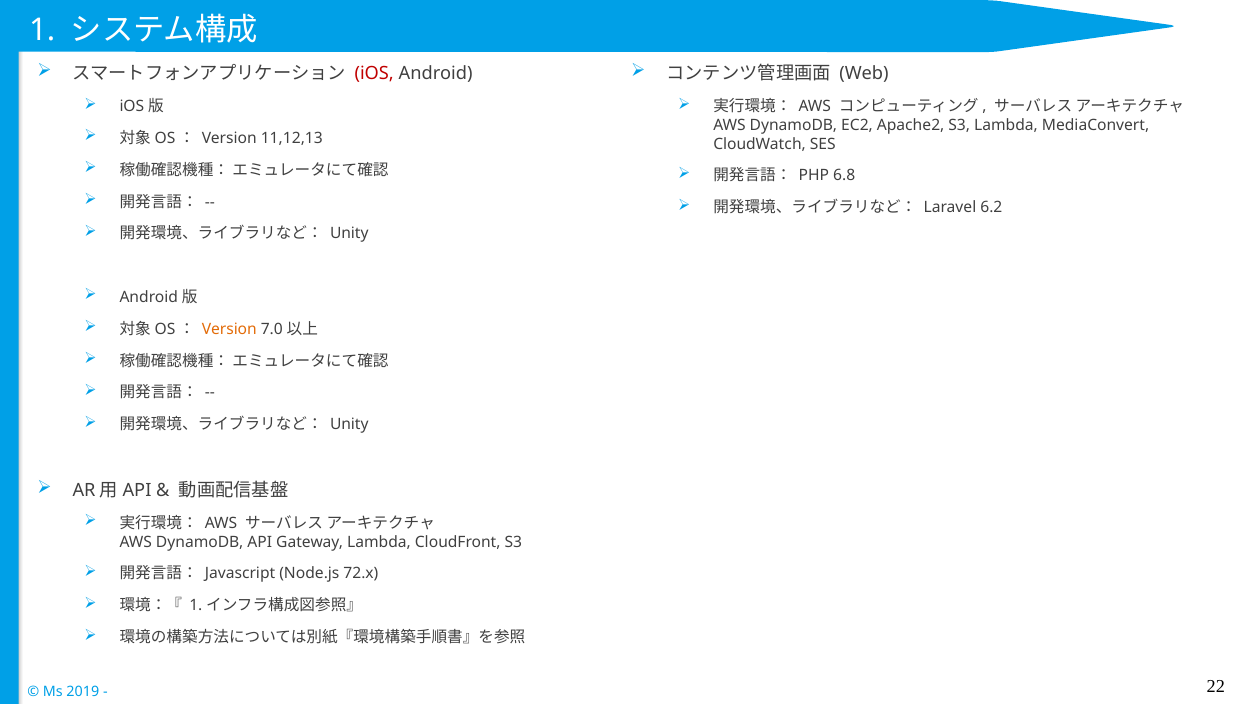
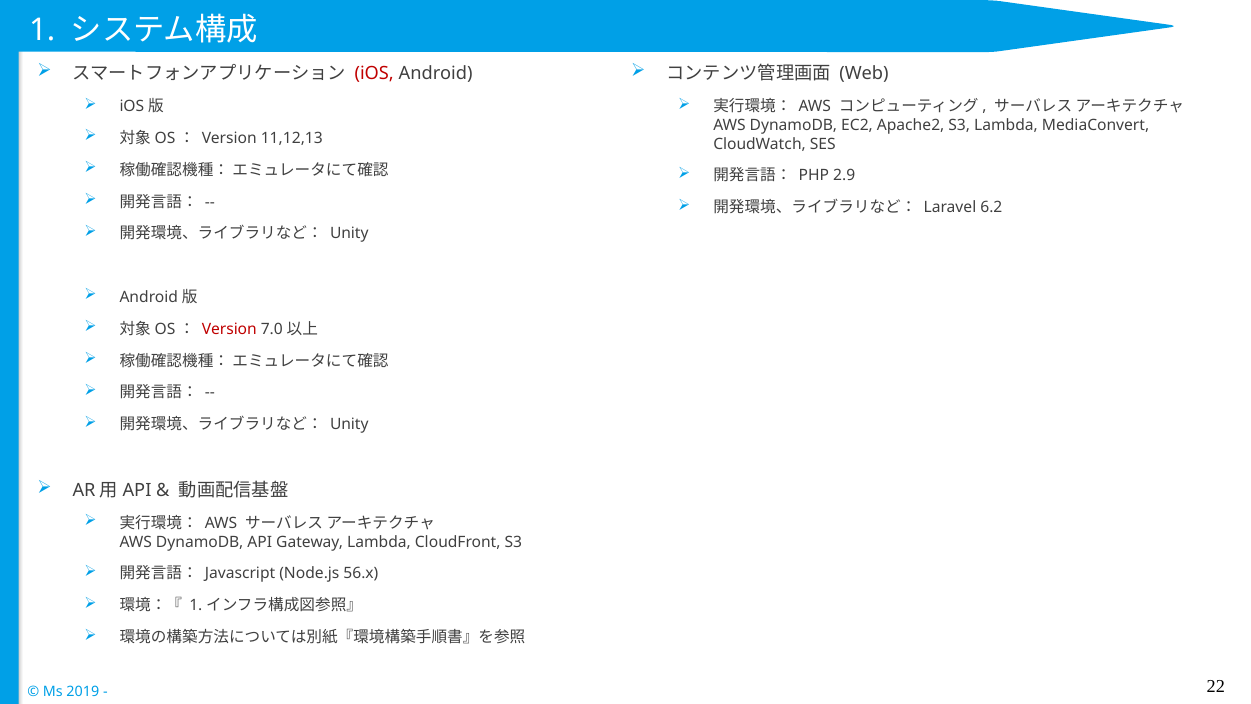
6.8: 6.8 -> 2.9 (844, 176)
Version colour: orange -> red (229, 329)
72.x: 72.x -> 56.x (361, 574)
